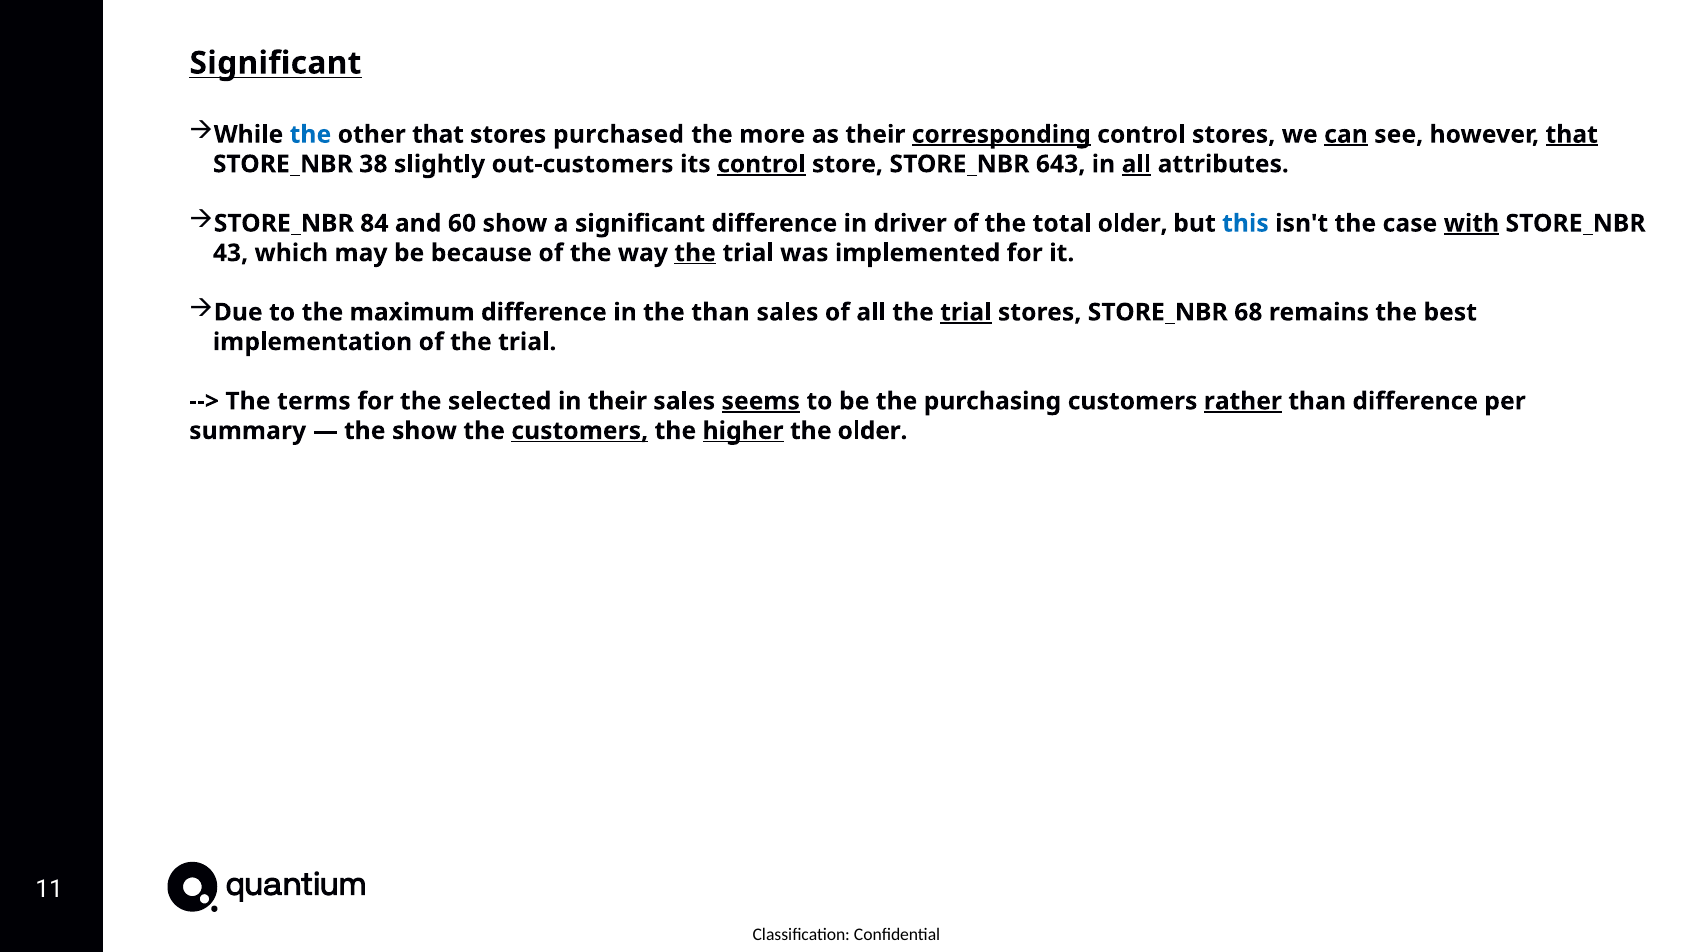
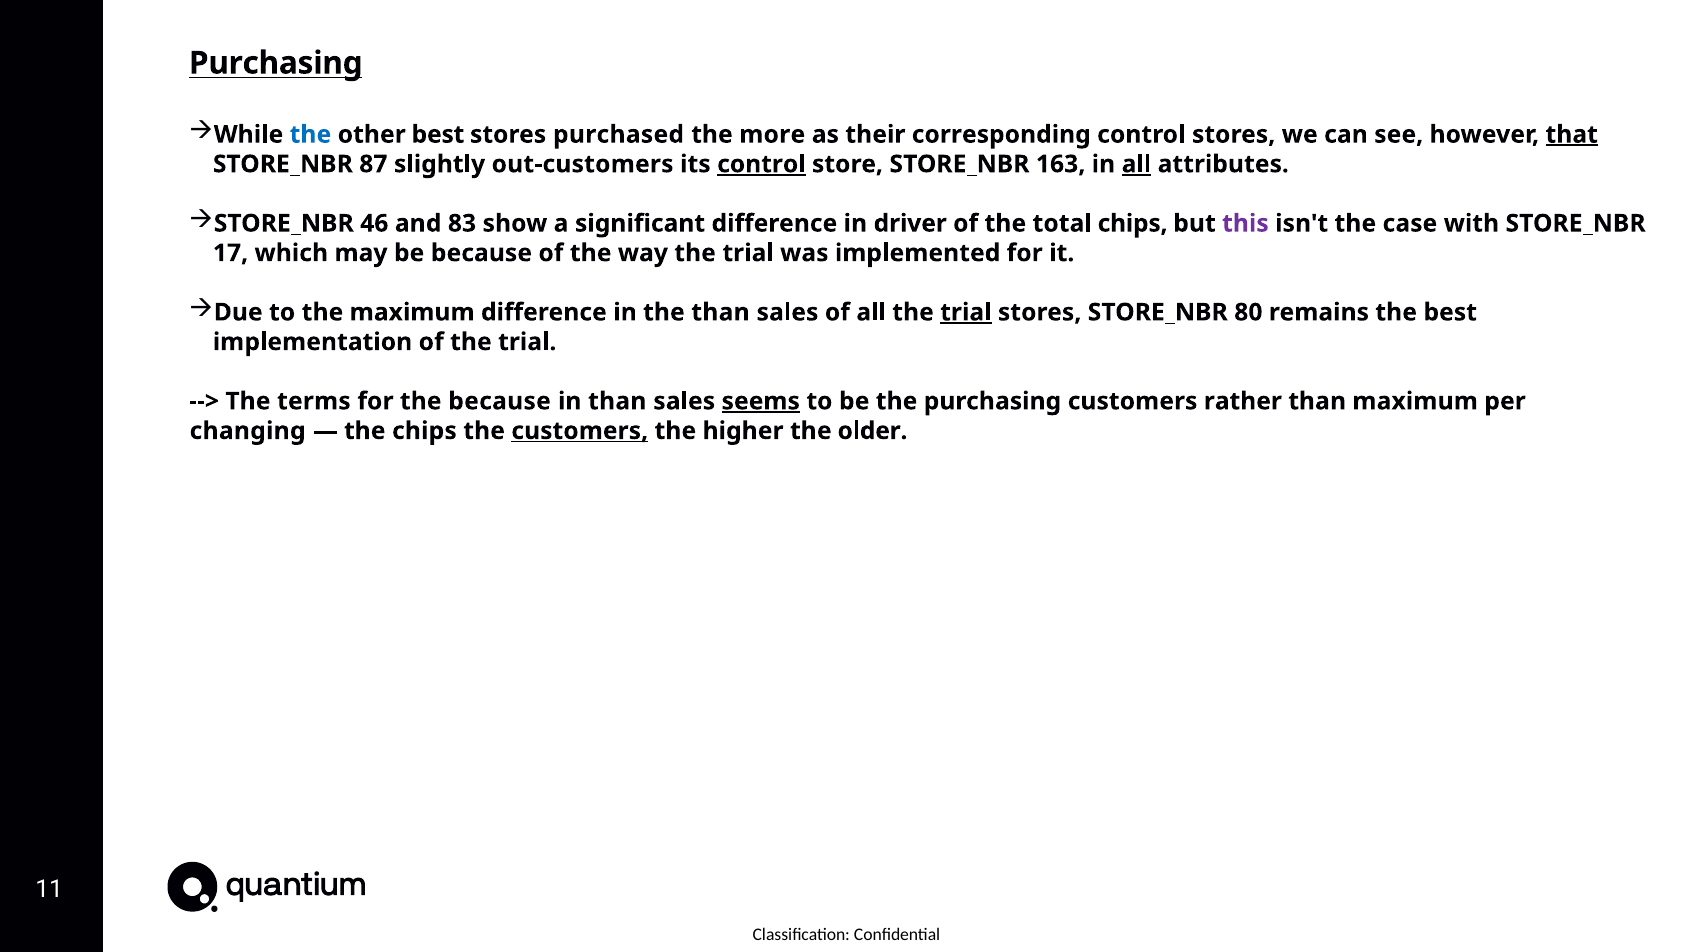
Significant: Significant -> Purchasing (276, 63)
other that: that -> best (438, 135)
corresponding underline: present -> none (1001, 135)
can underline: present -> none (1346, 135)
38: 38 -> 87 (373, 164)
643: 643 -> 163 (1061, 164)
84: 84 -> 46 (374, 224)
60: 60 -> 83 (462, 224)
total older: older -> chips (1133, 224)
this colour: blue -> purple (1245, 224)
with underline: present -> none (1471, 224)
43: 43 -> 17 (231, 253)
the underline: present -> none (695, 253)
68: 68 -> 80 (1248, 312)
the selected: selected -> because (500, 401)
in their: their -> than (617, 401)
rather underline: present -> none (1243, 401)
than difference: difference -> maximum (1415, 401)
summary: summary -> changing (248, 431)
the show: show -> chips (424, 431)
higher underline: present -> none (743, 431)
